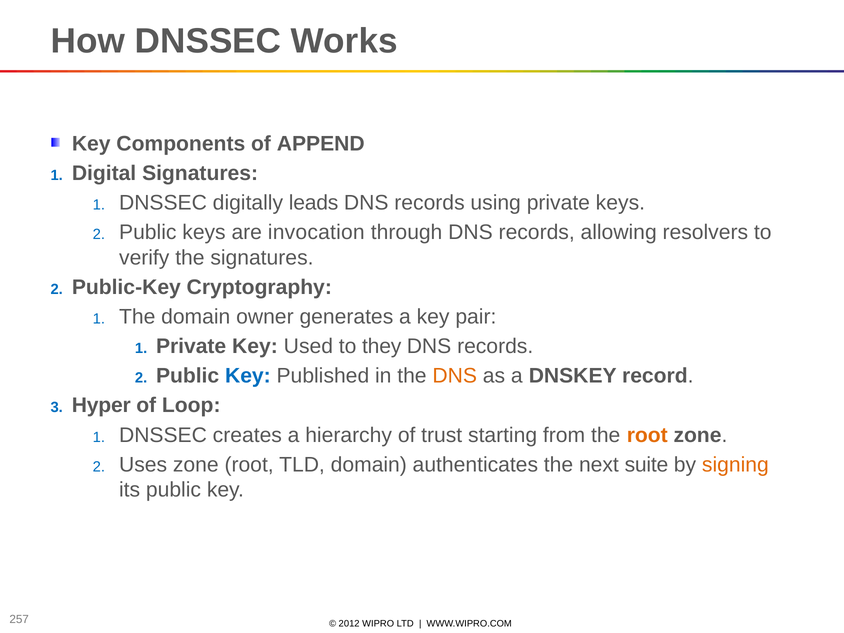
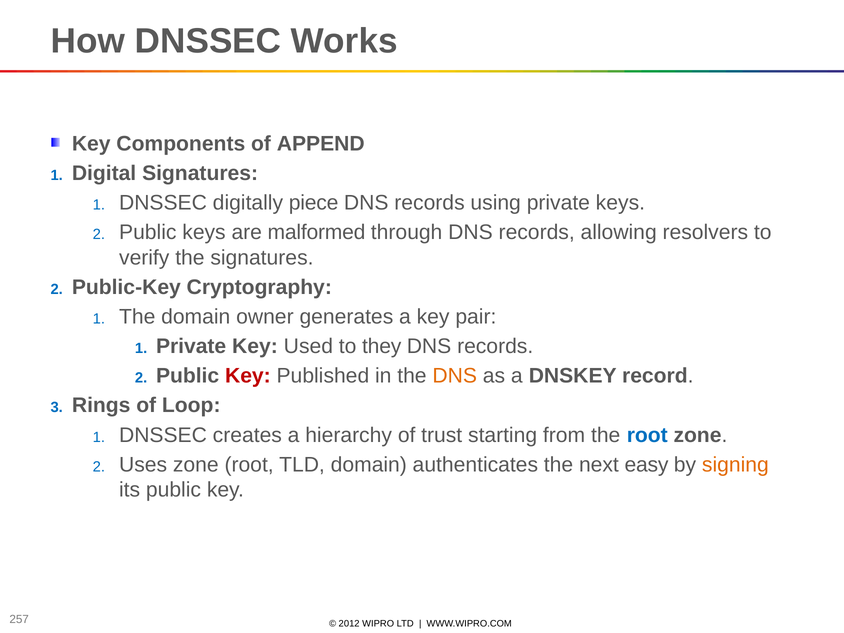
leads: leads -> piece (314, 203)
invocation: invocation -> malformed (317, 232)
Key colour: blue -> red (248, 376)
Hyper: Hyper -> Rings (101, 406)
root colour: orange -> blue (647, 435)
suite: suite -> easy (646, 465)
